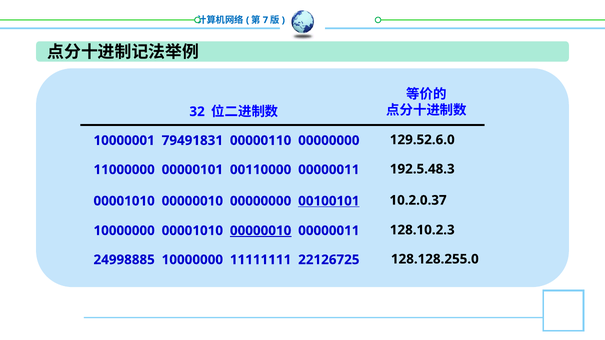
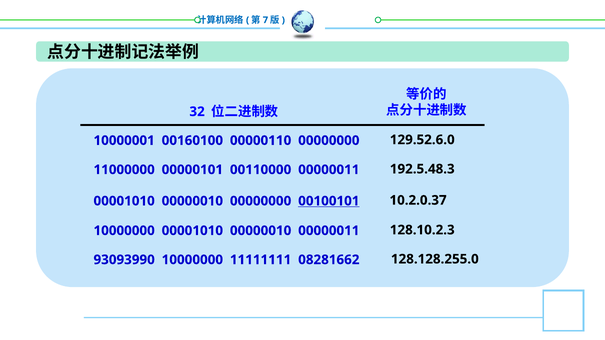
79491831: 79491831 -> 00160100 (192, 141)
00000010 underline: present -> none (261, 231)
24998885: 24998885 -> 93093990 (124, 260)
22126725: 22126725 -> 08281662 (329, 260)
